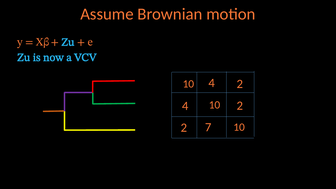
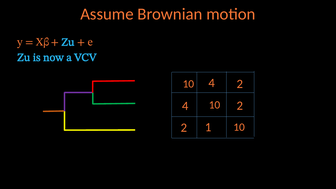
7: 7 -> 1 (208, 127)
